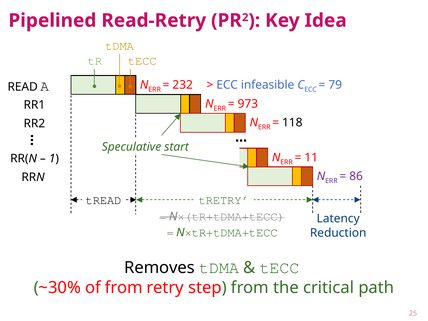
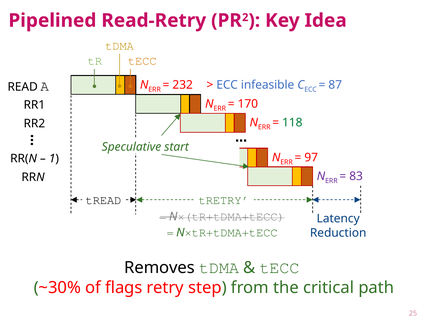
79: 79 -> 87 (335, 85)
973: 973 -> 170 (248, 104)
118 colour: black -> green (292, 123)
11: 11 -> 97 (311, 157)
86: 86 -> 83 (356, 176)
of from: from -> flags (124, 288)
